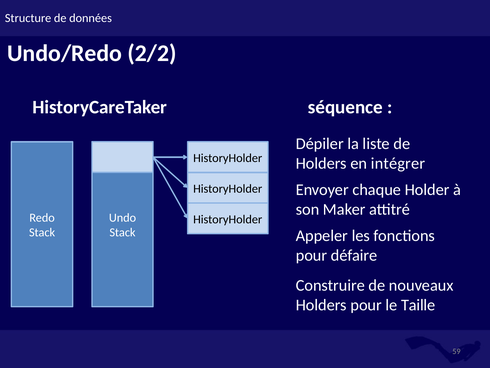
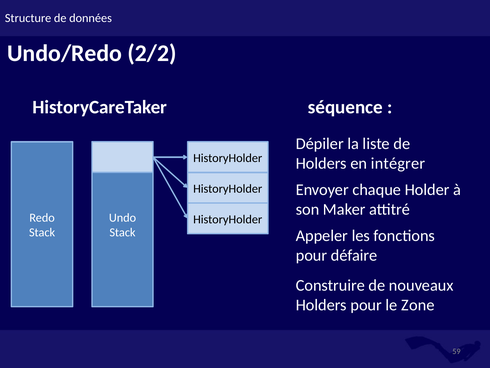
Taille: Taille -> Zone (418, 305)
